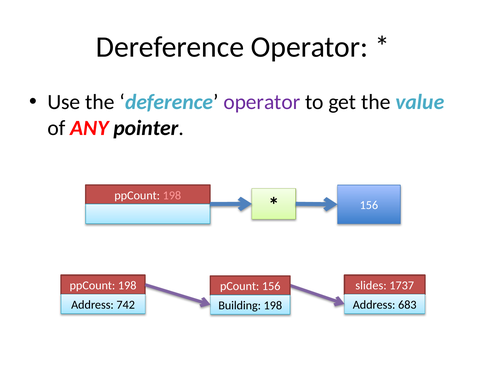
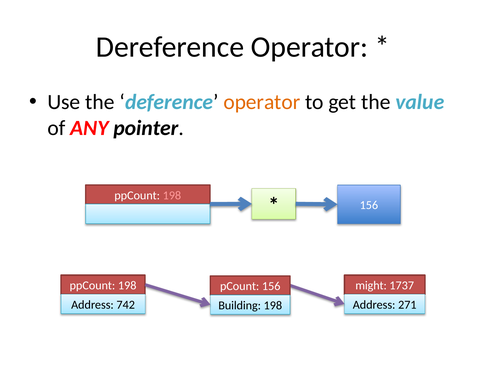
operator colour: purple -> orange (262, 102)
slides: slides -> might (371, 285)
683: 683 -> 271 (407, 304)
